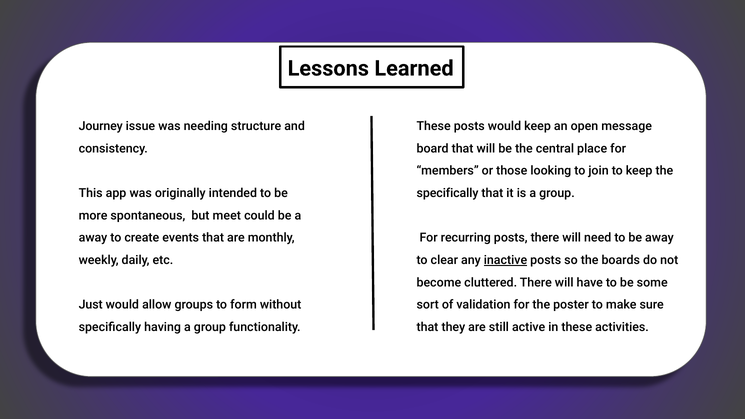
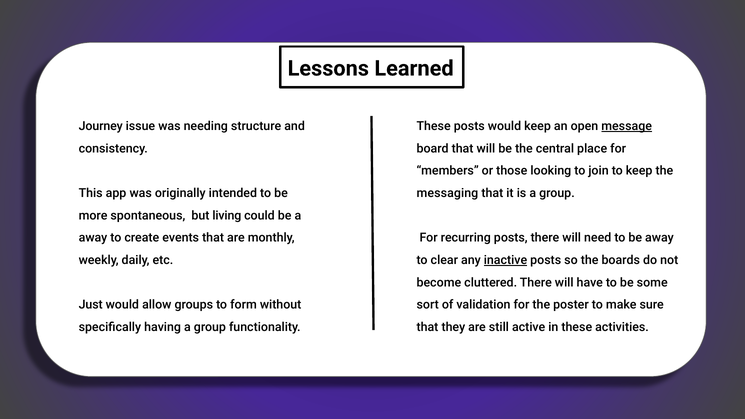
message underline: none -> present (627, 126)
specifically: specifically -> messaging (447, 193)
meet: meet -> living (227, 216)
